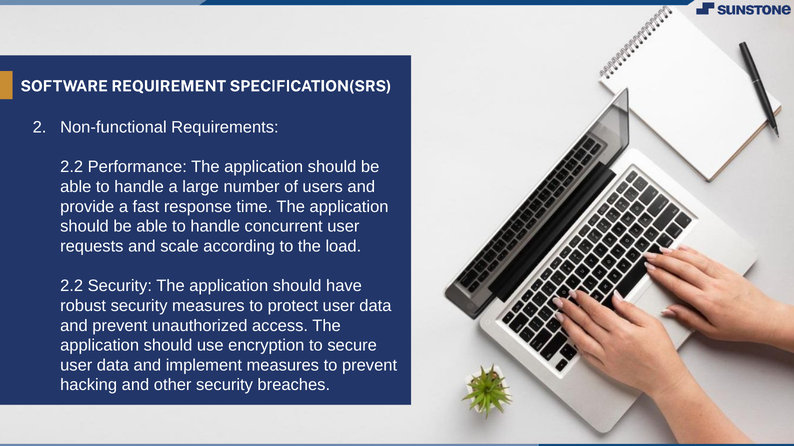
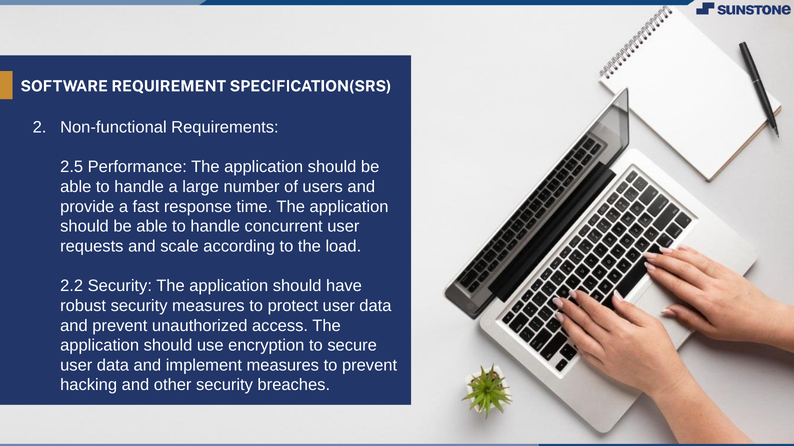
2.2: 2.2 -> 2.5 (72, 167)
